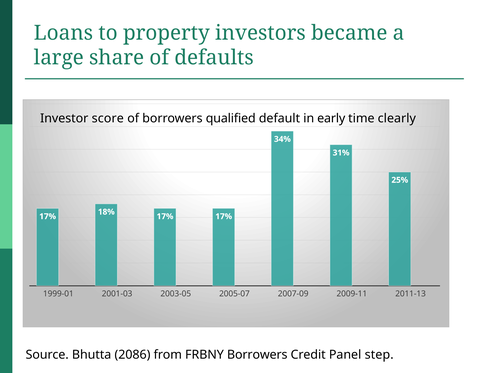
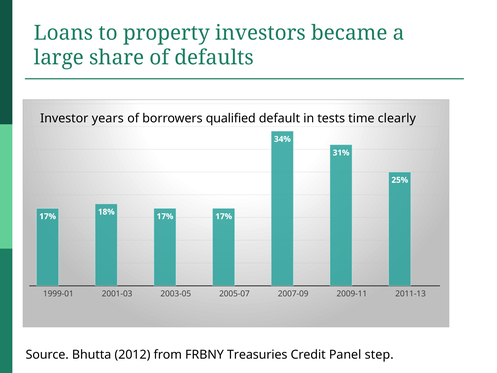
score: score -> years (108, 118)
early: early -> tests (331, 118)
2086: 2086 -> 2012 (132, 355)
FRBNY Borrowers: Borrowers -> Treasuries (257, 355)
